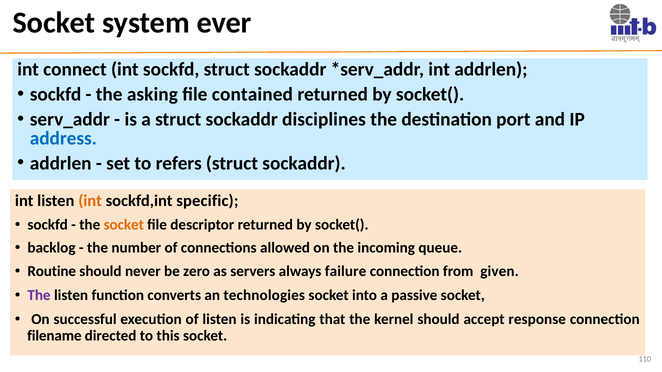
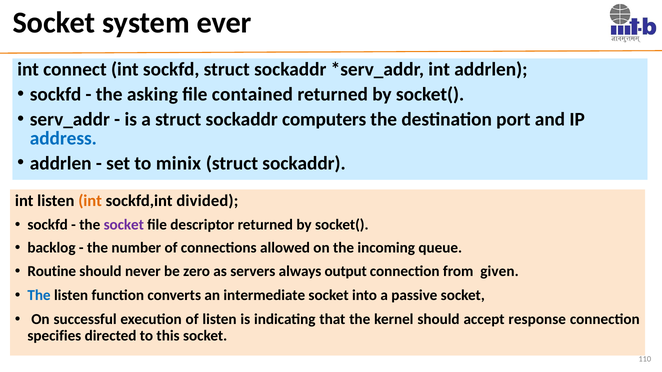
disciplines: disciplines -> computers (324, 120)
refers: refers -> minix (179, 163)
specific: specific -> divided (207, 201)
socket colour: orange -> purple (124, 225)
failure: failure -> output (346, 272)
The colour: purple -> blue (39, 295)
technologies: technologies -> intermediate (264, 295)
filename: filename -> specifies (54, 336)
